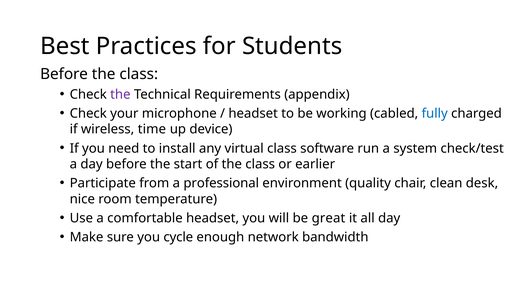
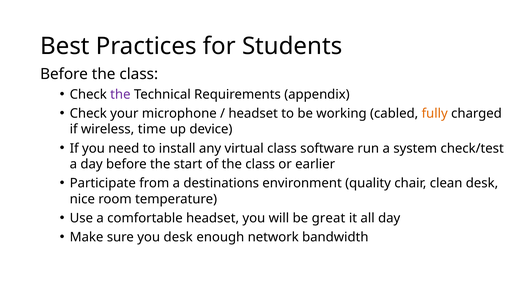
fully colour: blue -> orange (435, 113)
professional: professional -> destinations (221, 183)
you cycle: cycle -> desk (178, 237)
